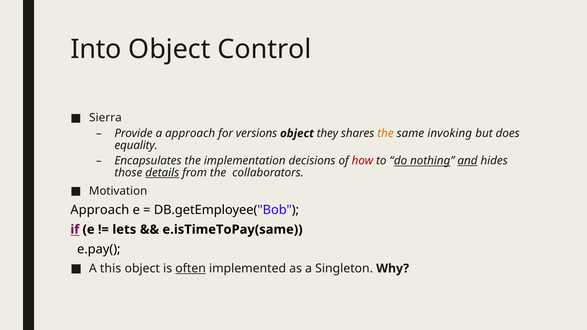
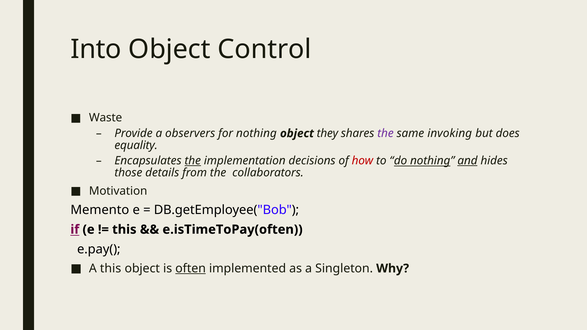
Sierra: Sierra -> Waste (106, 118)
a approach: approach -> observers (190, 133)
for versions: versions -> nothing (256, 133)
the colour: orange -> purple (385, 133)
the underline: none -> present (193, 161)
details underline: present -> none (162, 173)
Approach: Approach -> Memento (100, 210)
lets: lets -> this (124, 230)
e.isTimeToPay(same: e.isTimeToPay(same -> e.isTimeToPay(often (233, 230)
